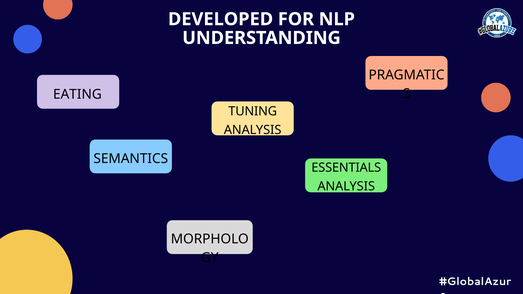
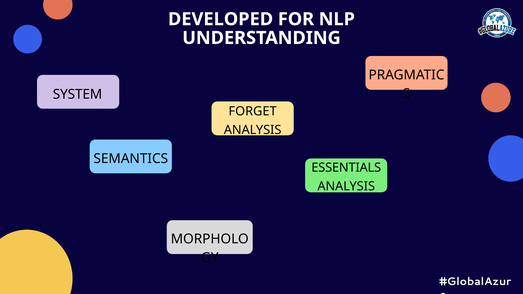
EATING: EATING -> SYSTEM (77, 94)
TUNING: TUNING -> FORGET (253, 111)
